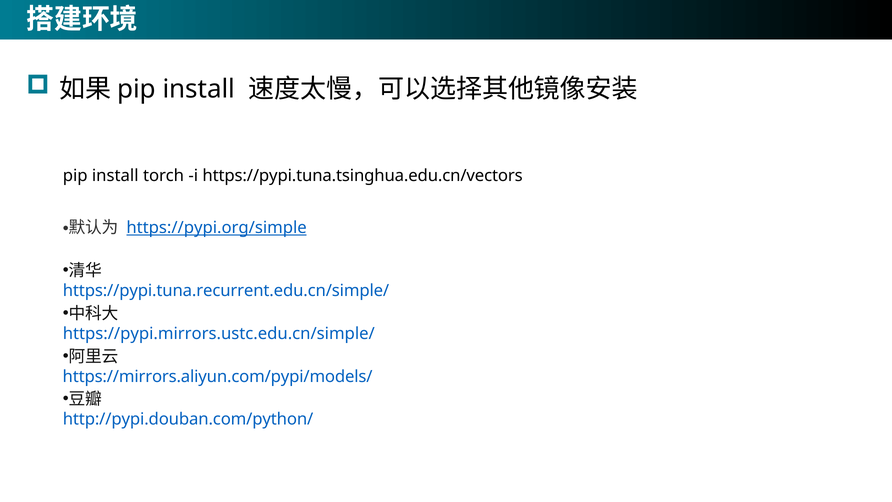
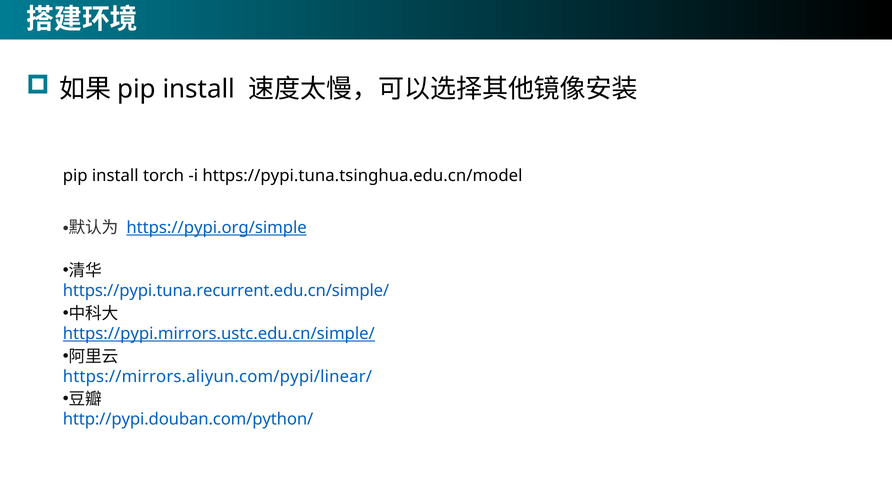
https://pypi.tuna.tsinghua.edu.cn/vectors: https://pypi.tuna.tsinghua.edu.cn/vectors -> https://pypi.tuna.tsinghua.edu.cn/model (362, 176)
https://pypi.mirrors.ustc.edu.cn/simple/ underline: none -> present (219, 334)
https://mirrors.aliyun.com/pypi/models/: https://mirrors.aliyun.com/pypi/models/ -> https://mirrors.aliyun.com/pypi/linear/ (217, 376)
